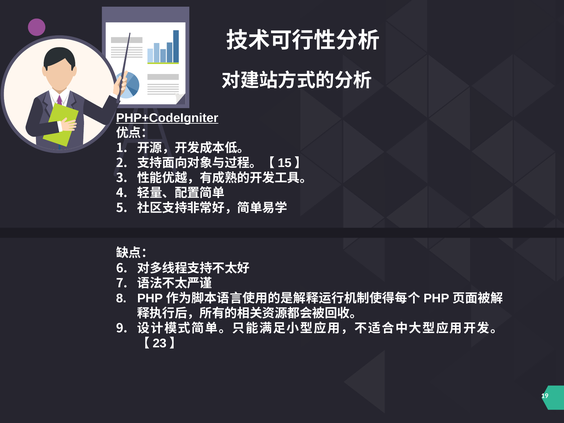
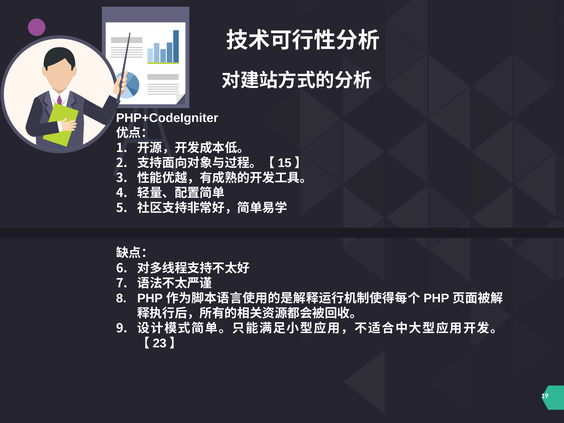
PHP+CodeIgniter underline: present -> none (167, 118)
